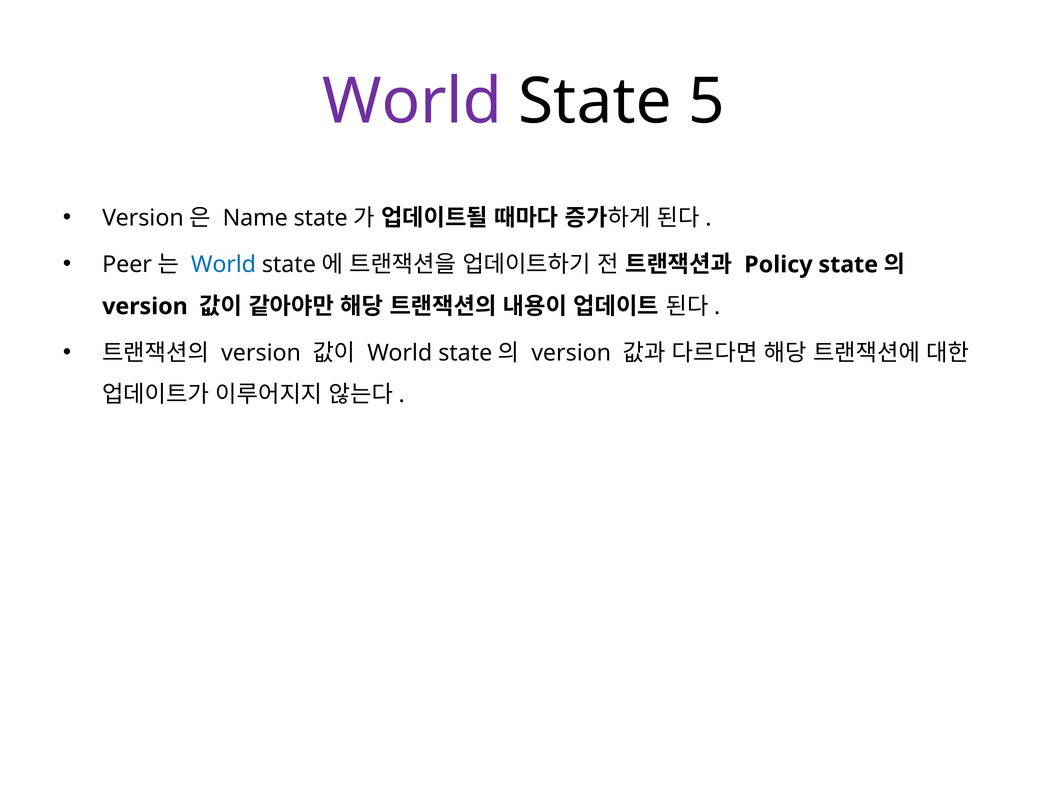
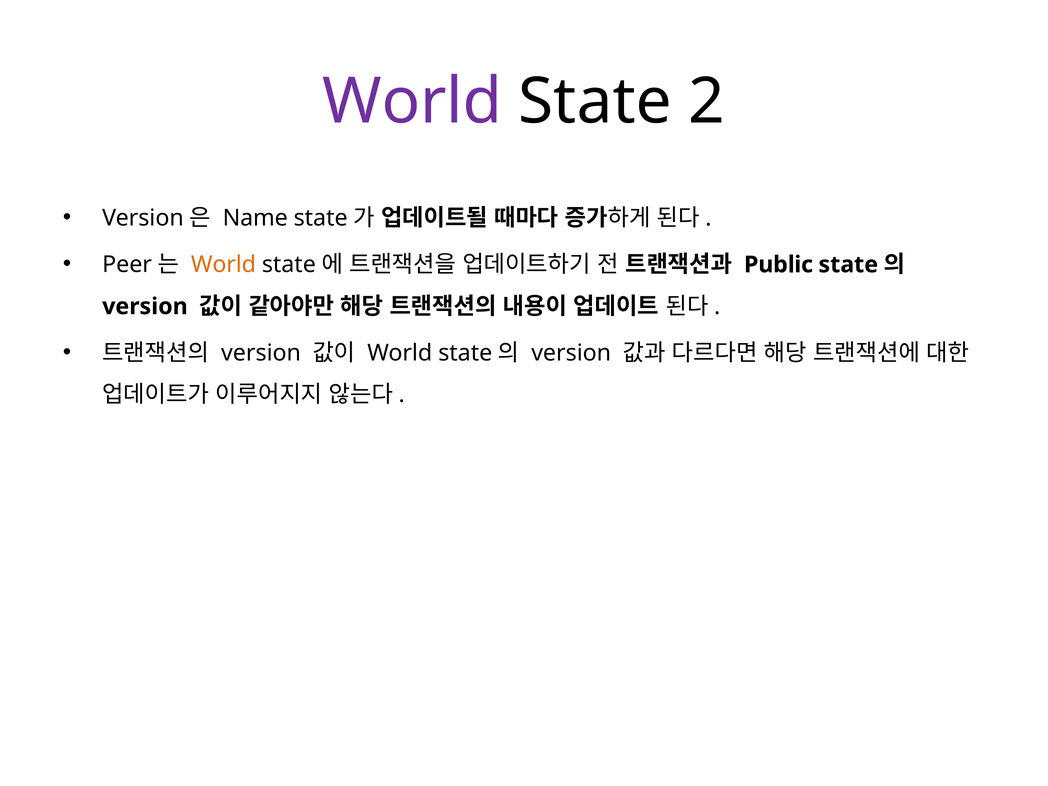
5: 5 -> 2 (707, 101)
World colour: blue -> orange (223, 265)
Policy: Policy -> Public (779, 265)
